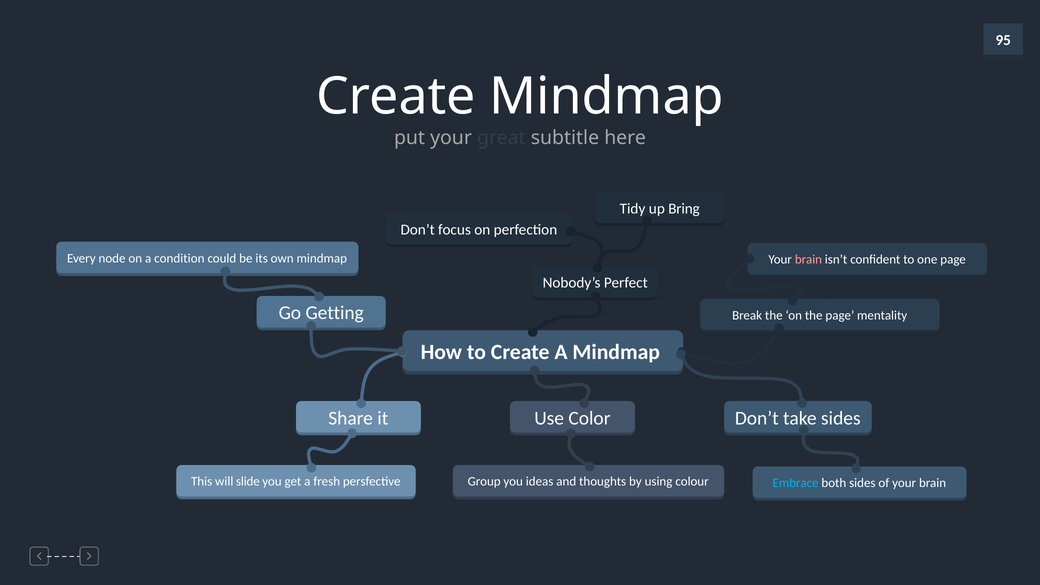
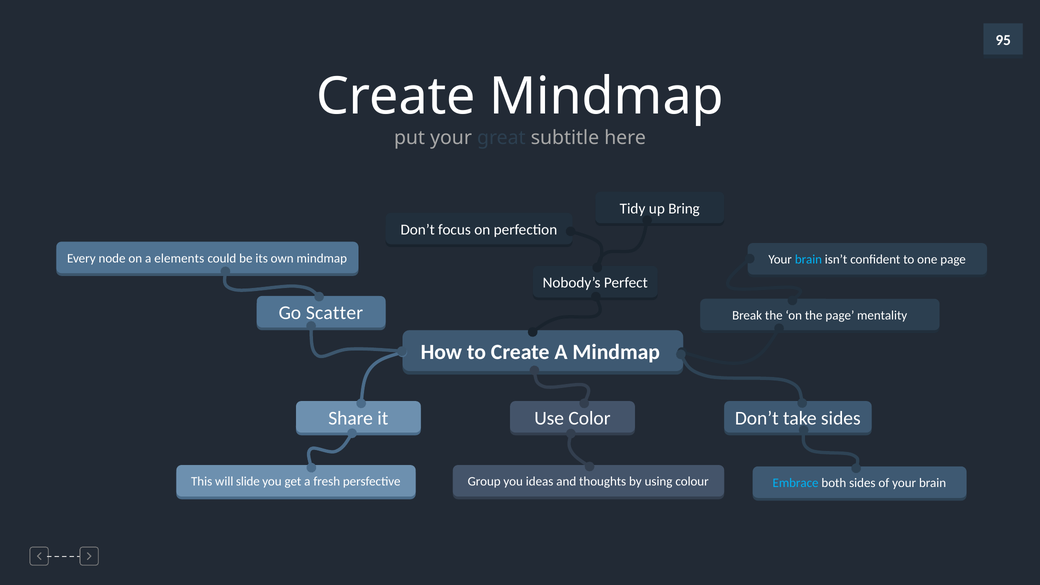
condition: condition -> elements (179, 258)
brain colour: pink -> light blue (808, 260)
Getting: Getting -> Scatter (334, 313)
